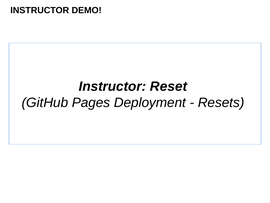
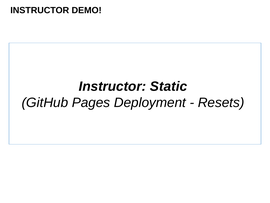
Reset: Reset -> Static (169, 86)
